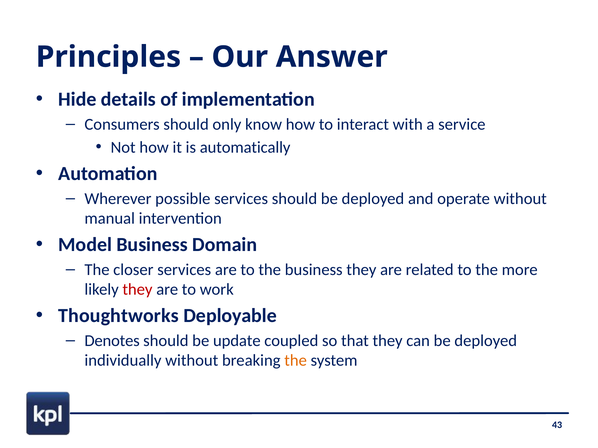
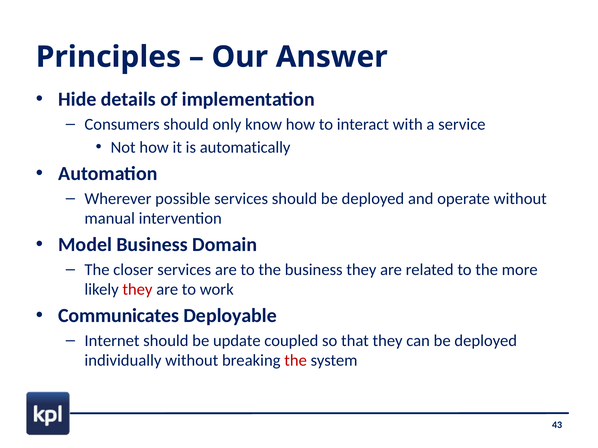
Thoughtworks: Thoughtworks -> Communicates (119, 316)
Denotes: Denotes -> Internet (112, 341)
the colour: orange -> red (296, 361)
